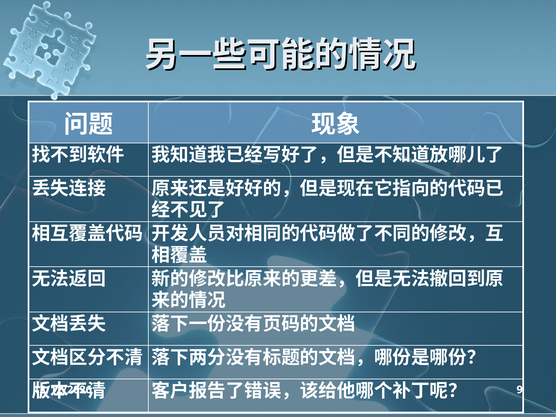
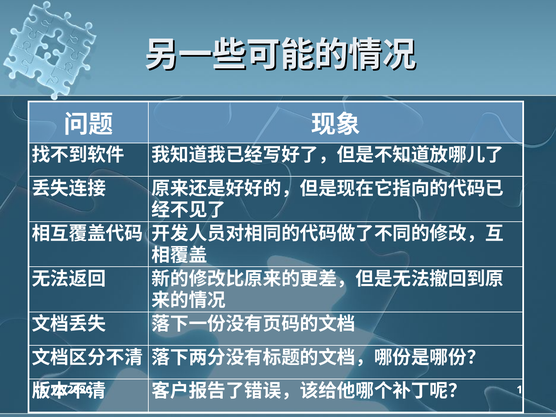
9: 9 -> 1 (520, 390)
